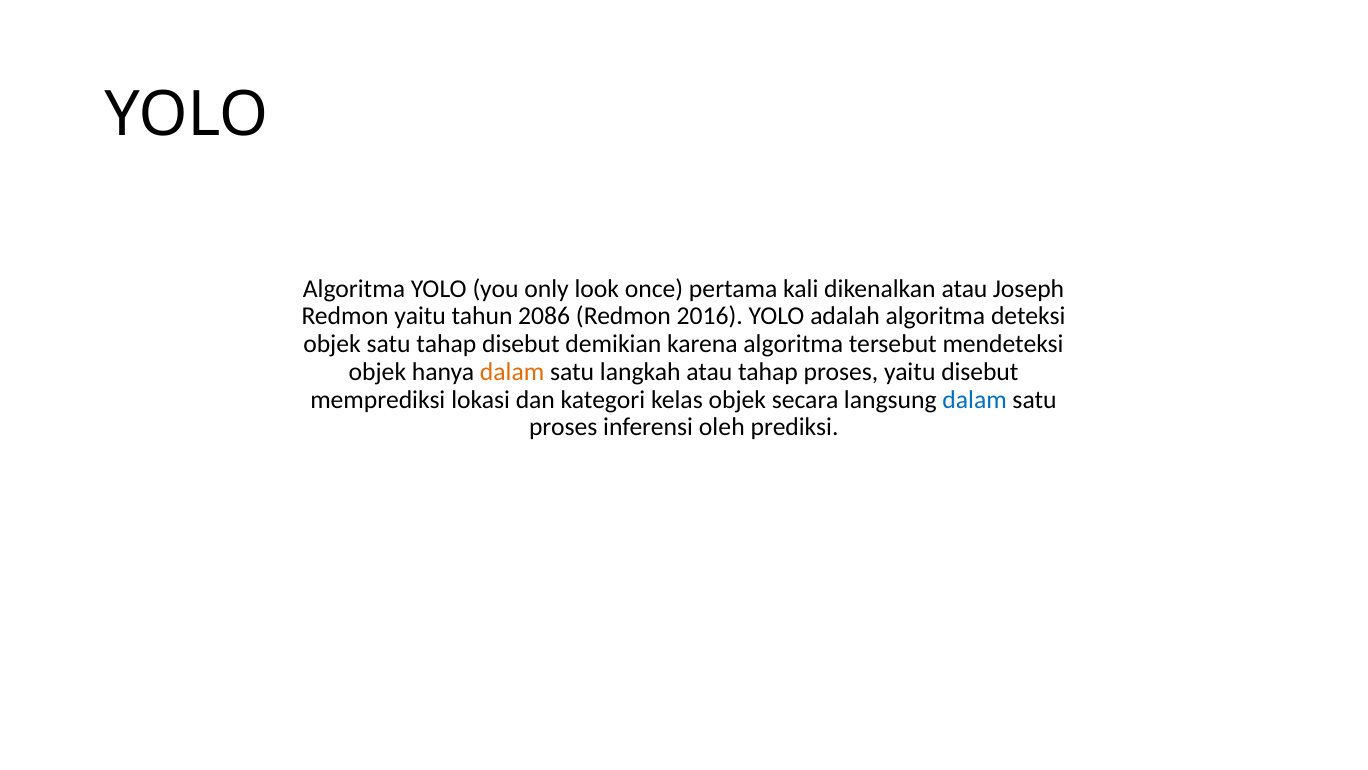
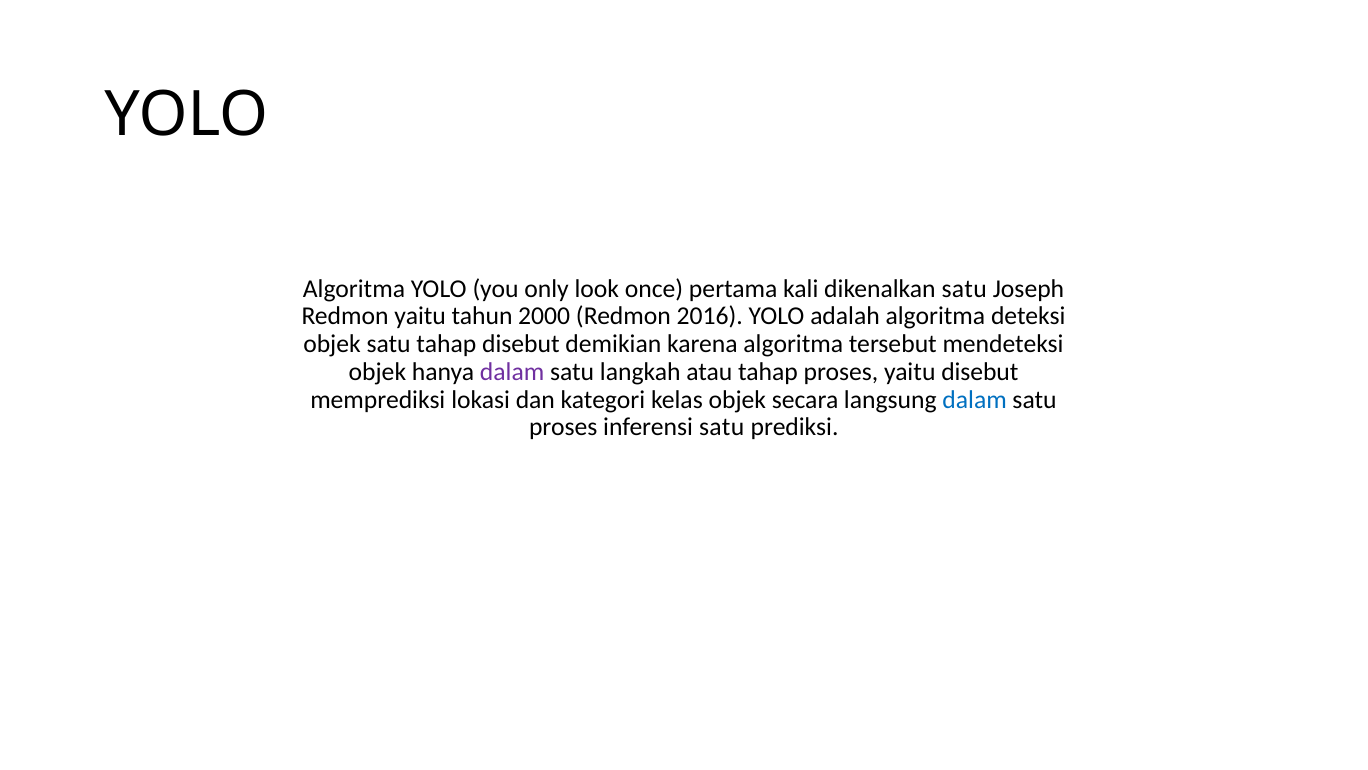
dikenalkan atau: atau -> satu (964, 289)
2086: 2086 -> 2000 (544, 316)
dalam colour: orange -> purple (512, 372)
inferensi oleh: oleh -> satu (722, 427)
